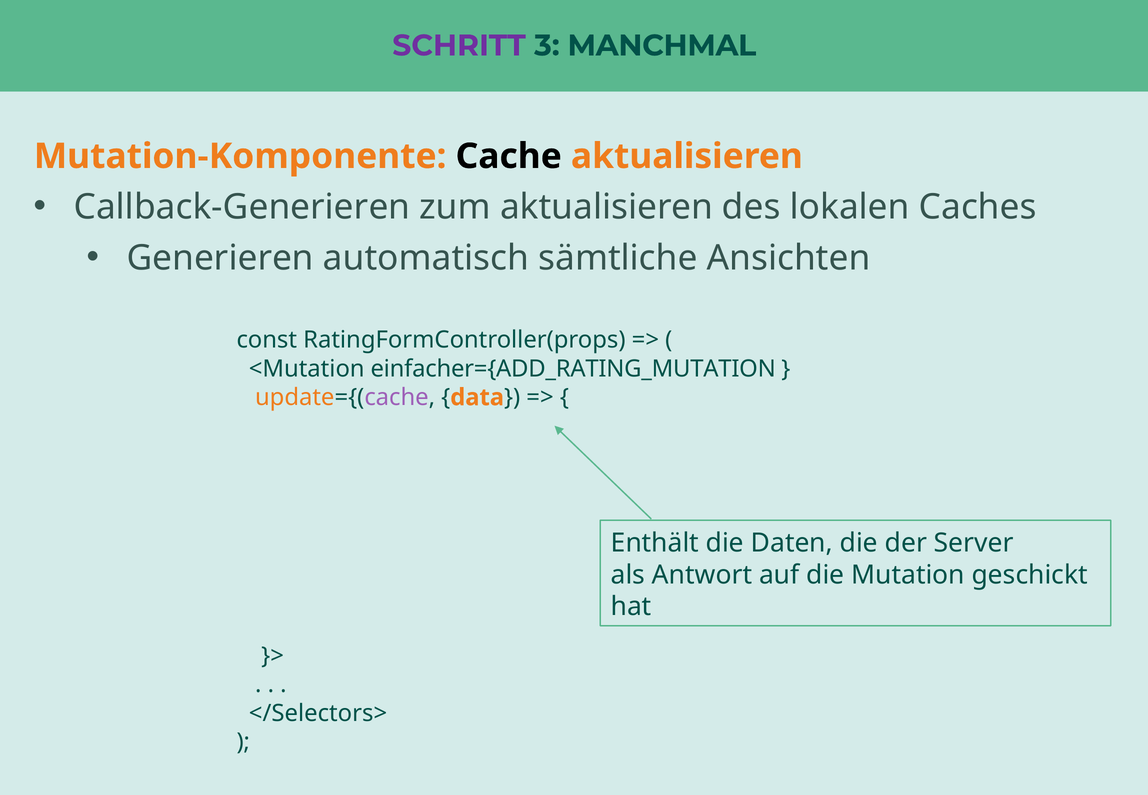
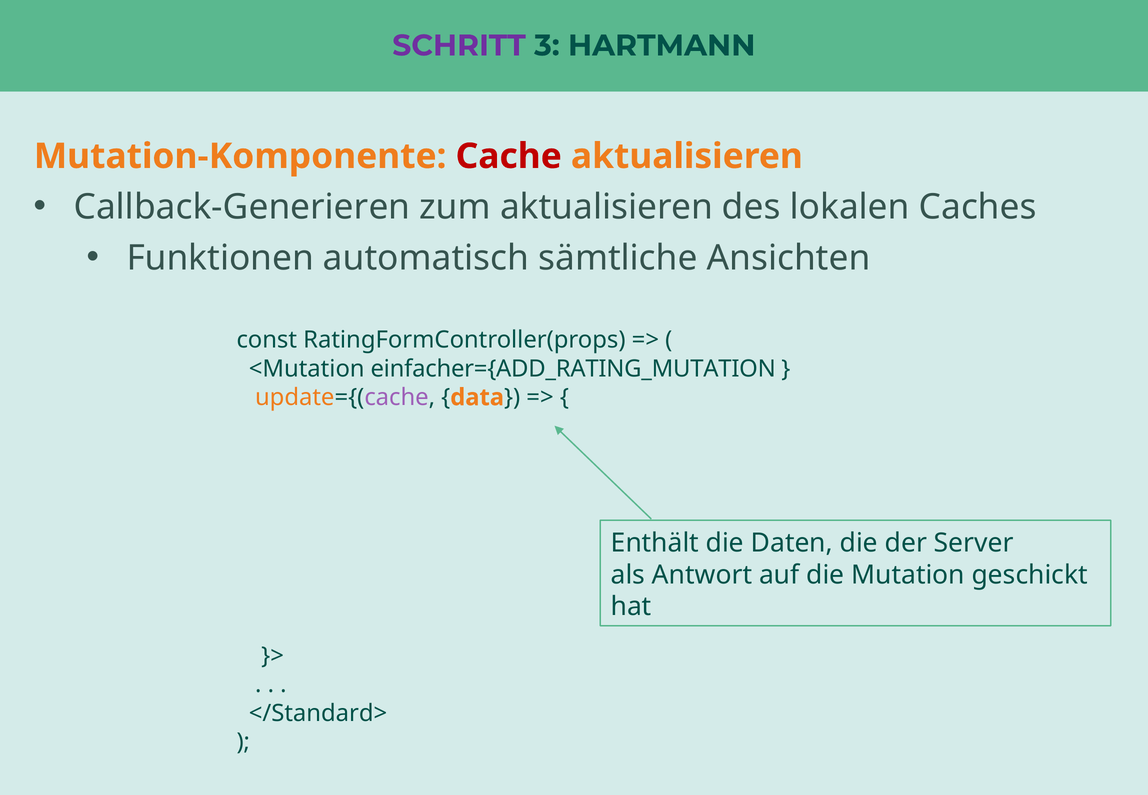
MANCHMAL: MANCHMAL -> HARTMANN (662, 46)
Cache colour: black -> red (509, 156)
Generieren: Generieren -> Funktionen (220, 258)
</Selectors>: </Selectors> -> </Standard> (318, 713)
